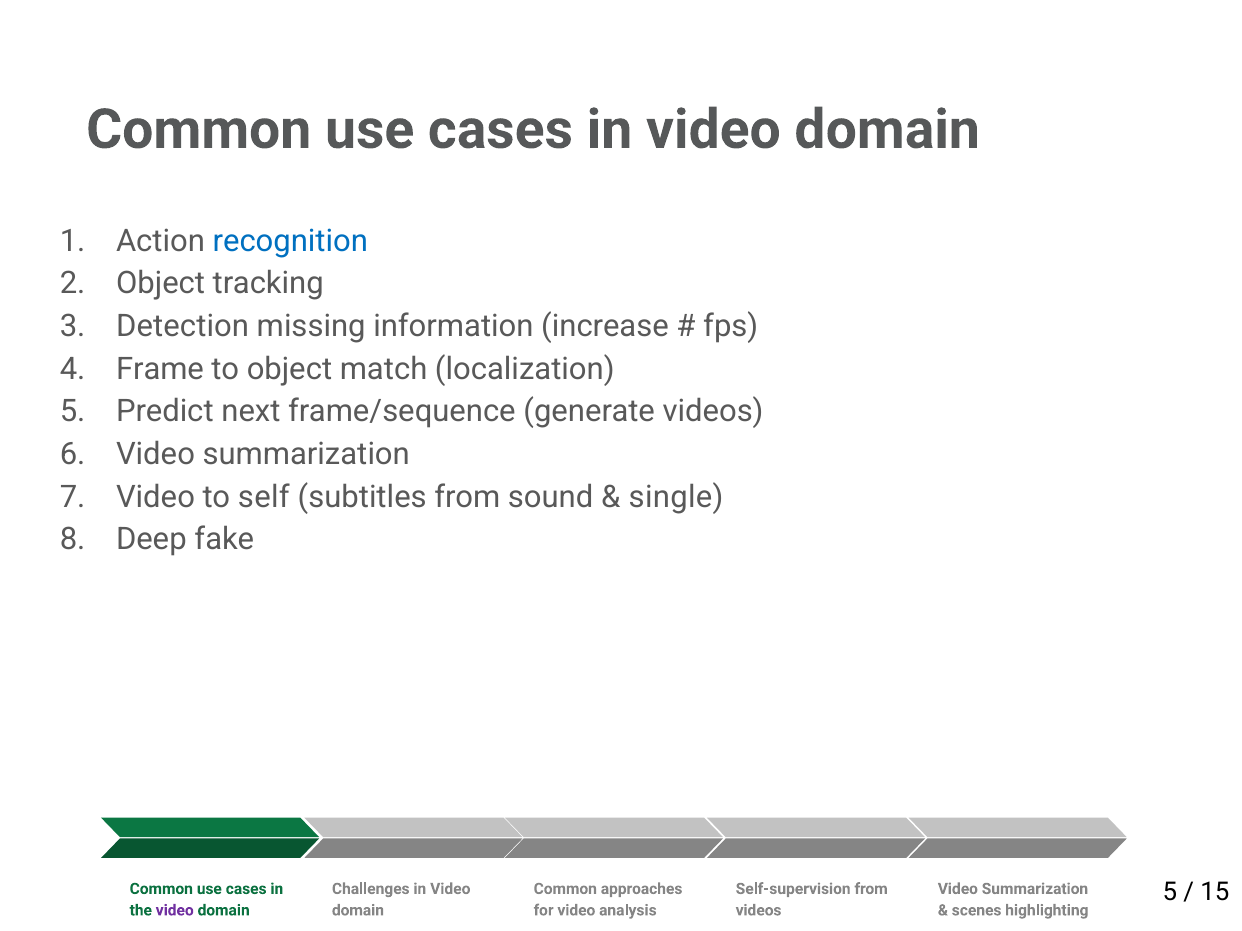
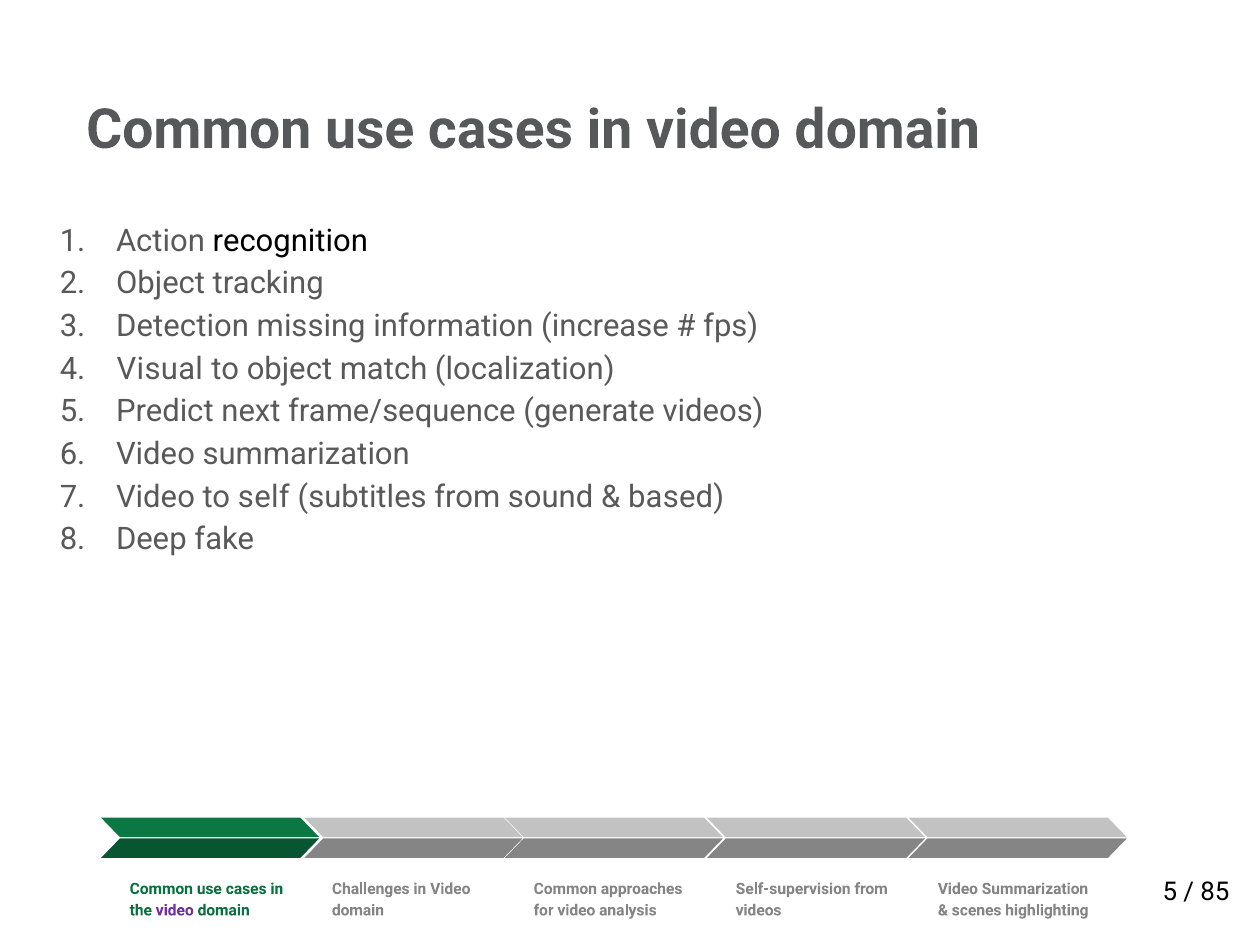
recognition colour: blue -> black (290, 241)
Frame: Frame -> Visual (160, 369)
single: single -> based (676, 497)
15: 15 -> 85 (1215, 892)
